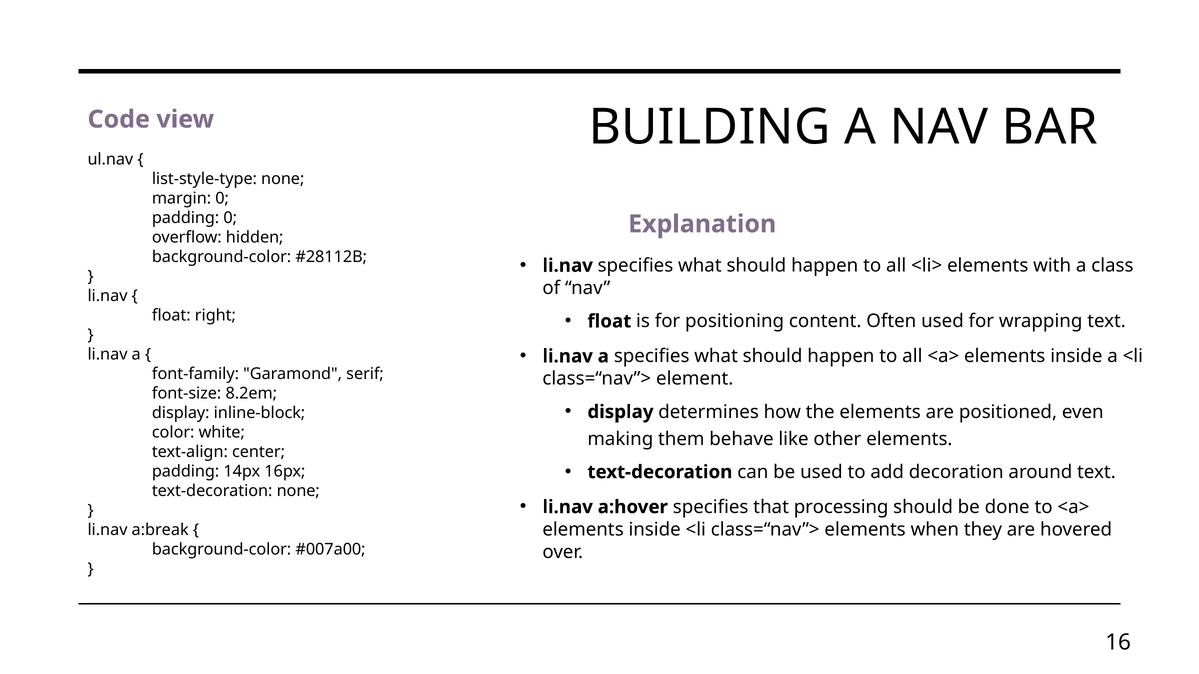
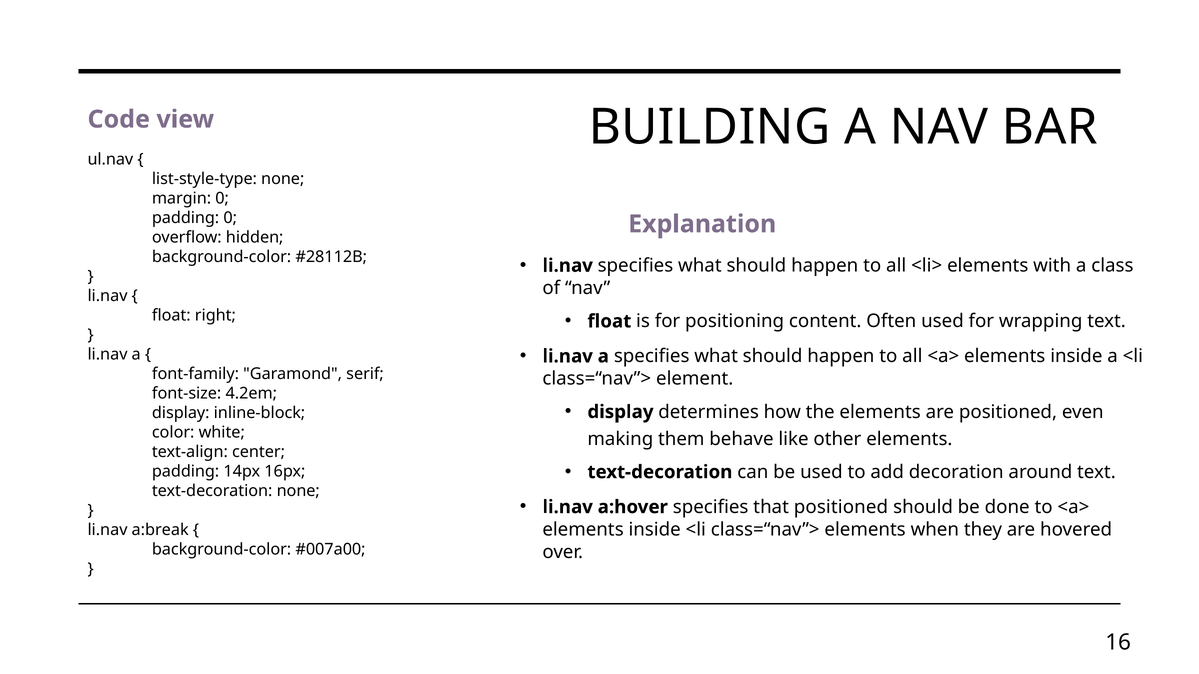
8.2em: 8.2em -> 4.2em (251, 393)
that processing: processing -> positioned (841, 507)
